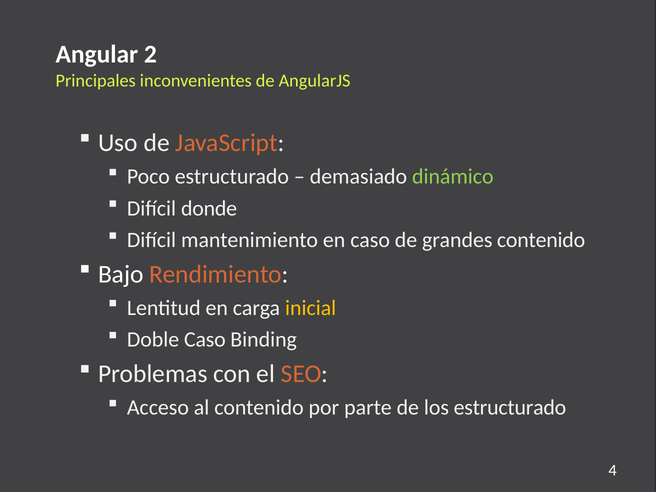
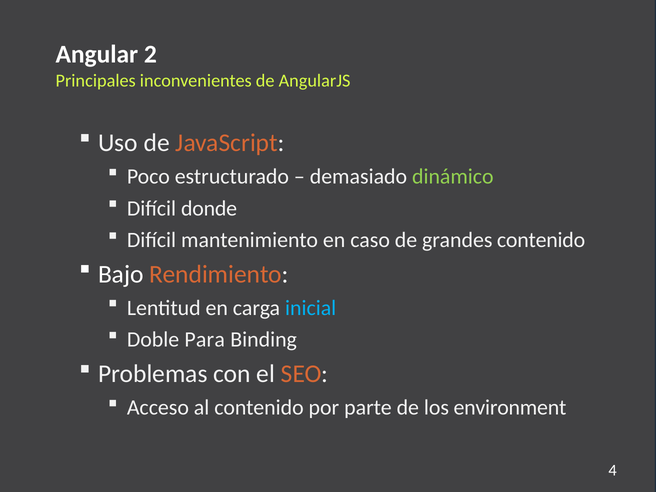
inicial colour: yellow -> light blue (311, 308)
Doble Caso: Caso -> Para (205, 340)
los estructurado: estructurado -> environment (510, 407)
